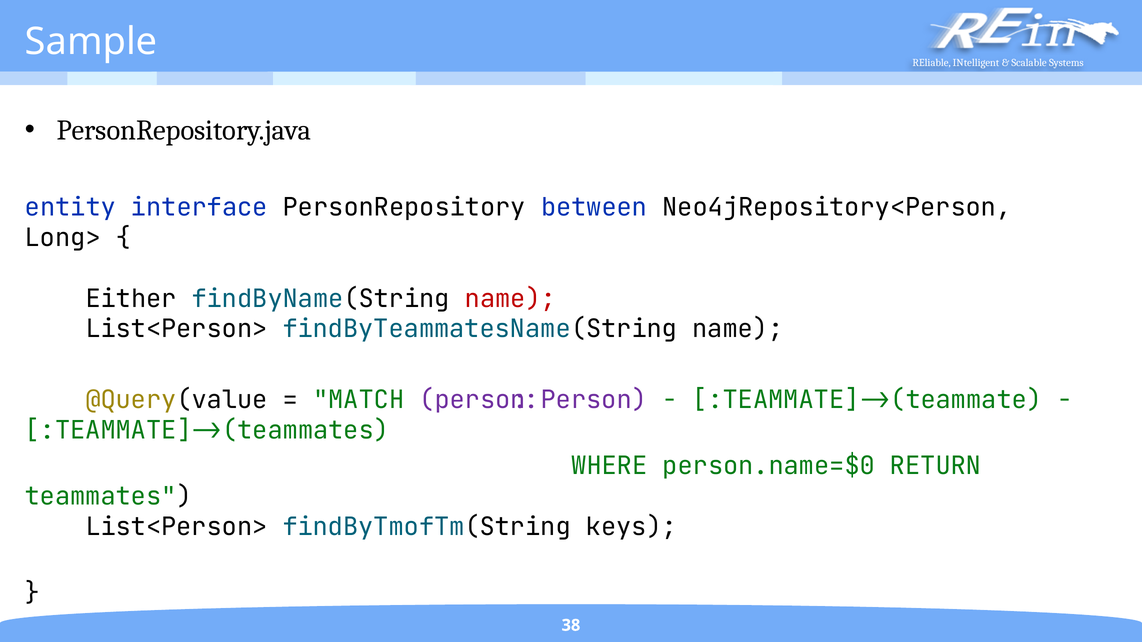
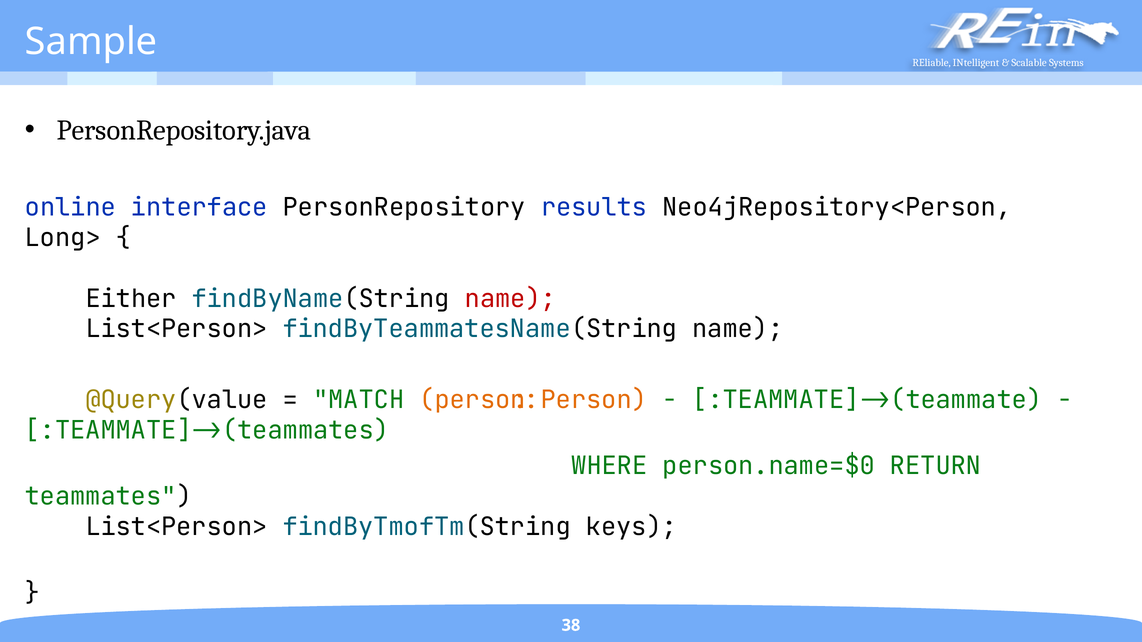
entity: entity -> online (70, 208)
between: between -> results (594, 208)
person:Person colour: purple -> orange (533, 400)
